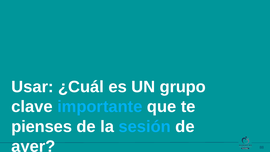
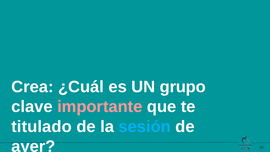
Usar: Usar -> Crea (32, 87)
importante colour: light blue -> pink (100, 107)
pienses: pienses -> titulado (42, 126)
